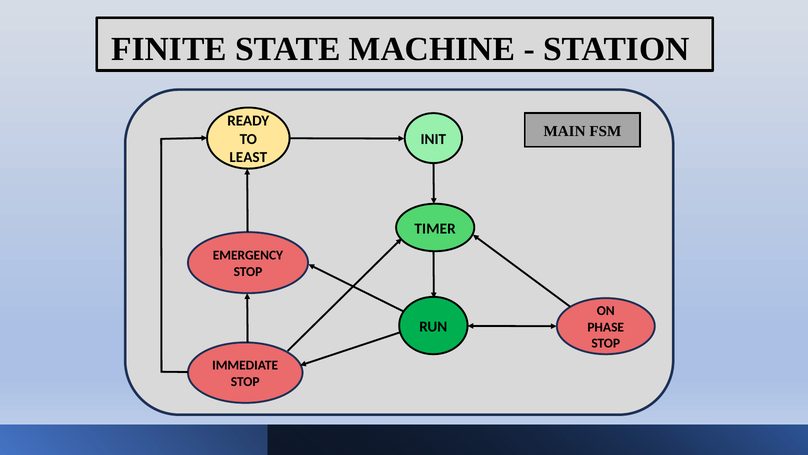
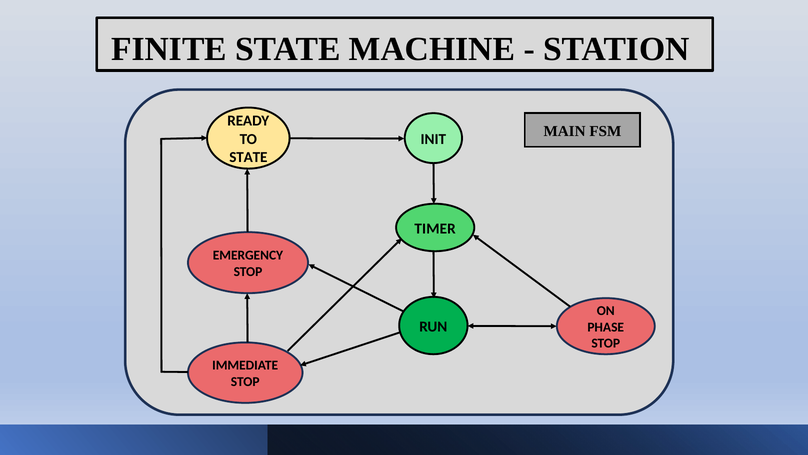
LEAST: LEAST -> STATE (248, 157)
